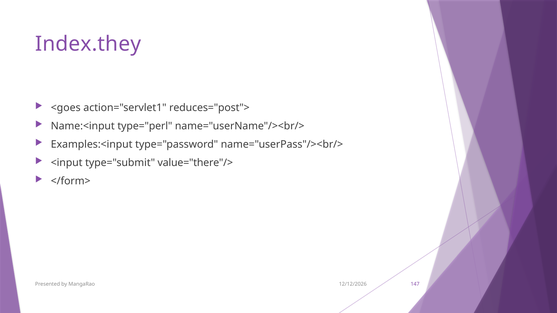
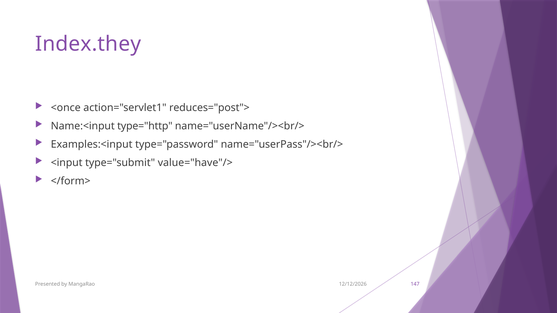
<goes: <goes -> <once (66, 108)
type="perl: type="perl -> type="http (145, 126)
value="there"/>: value="there"/> -> value="have"/> (195, 163)
